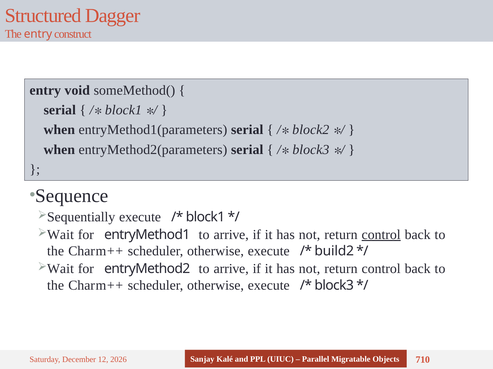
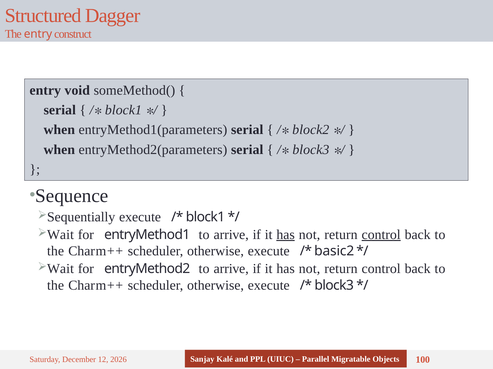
has underline: none -> present (286, 235)
build2: build2 -> basic2 (334, 252)
710: 710 -> 100 (423, 360)
